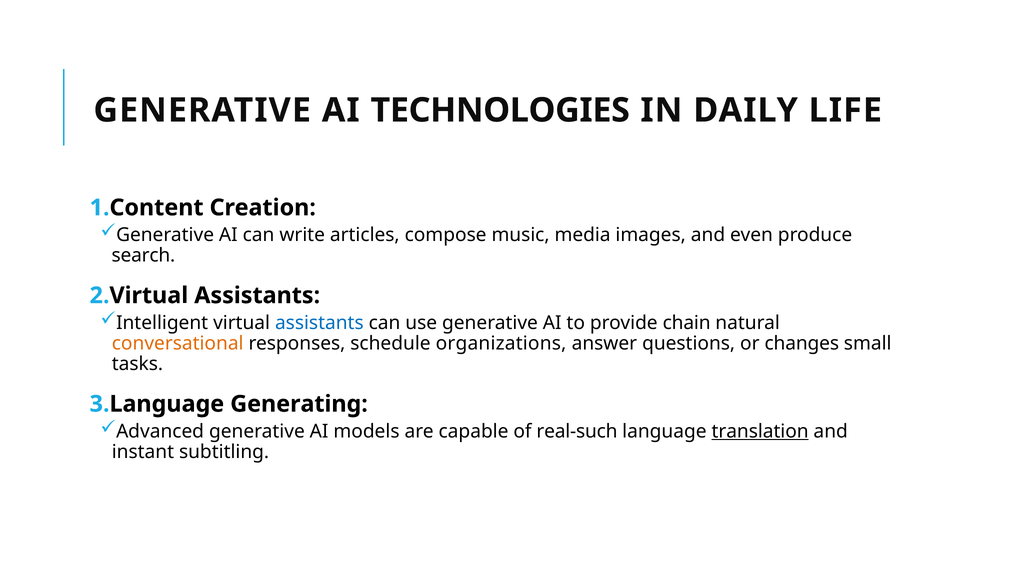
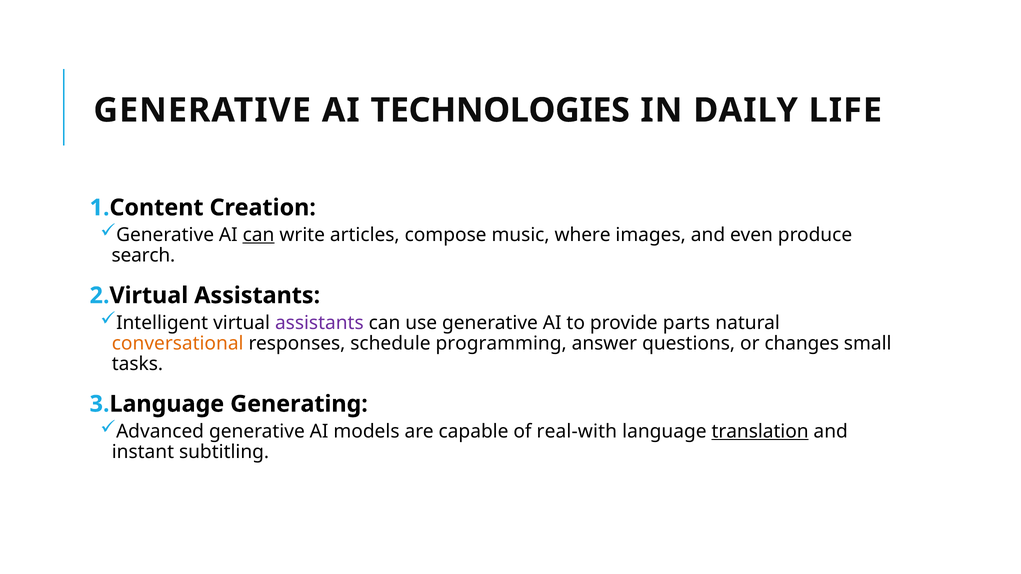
can underline: none -> present (259, 235)
media: media -> where (583, 235)
assistants colour: blue -> purple (319, 323)
chain: chain -> parts (686, 323)
organizations: organizations -> programming (501, 344)
real-such: real-such -> real-with (577, 431)
